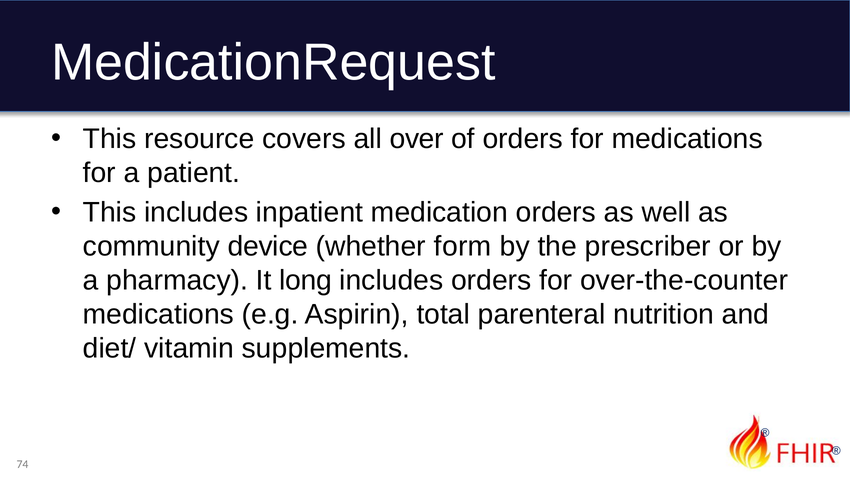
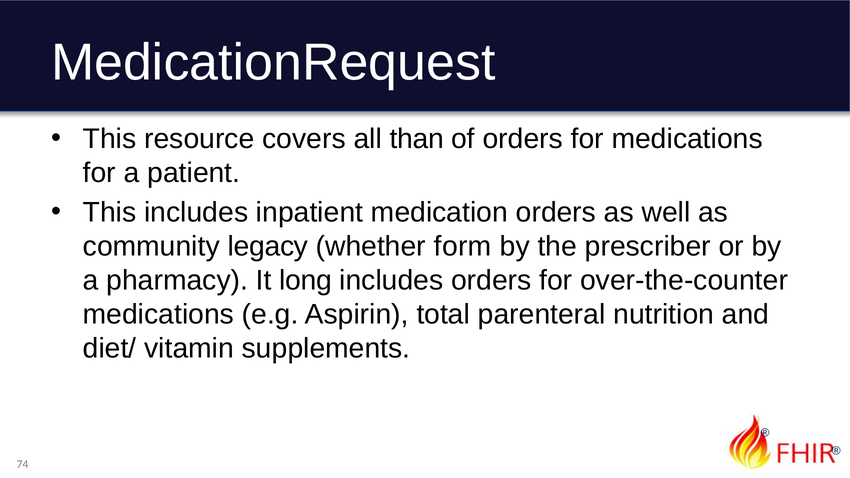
over: over -> than (417, 139)
device: device -> legacy (268, 247)
